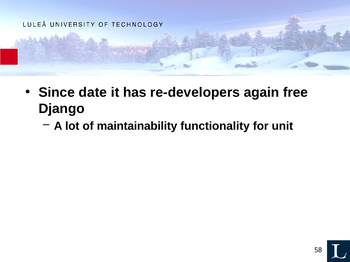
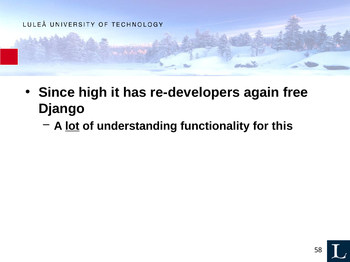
date: date -> high (93, 93)
lot underline: none -> present (72, 126)
maintainability: maintainability -> understanding (137, 126)
unit: unit -> this (282, 126)
